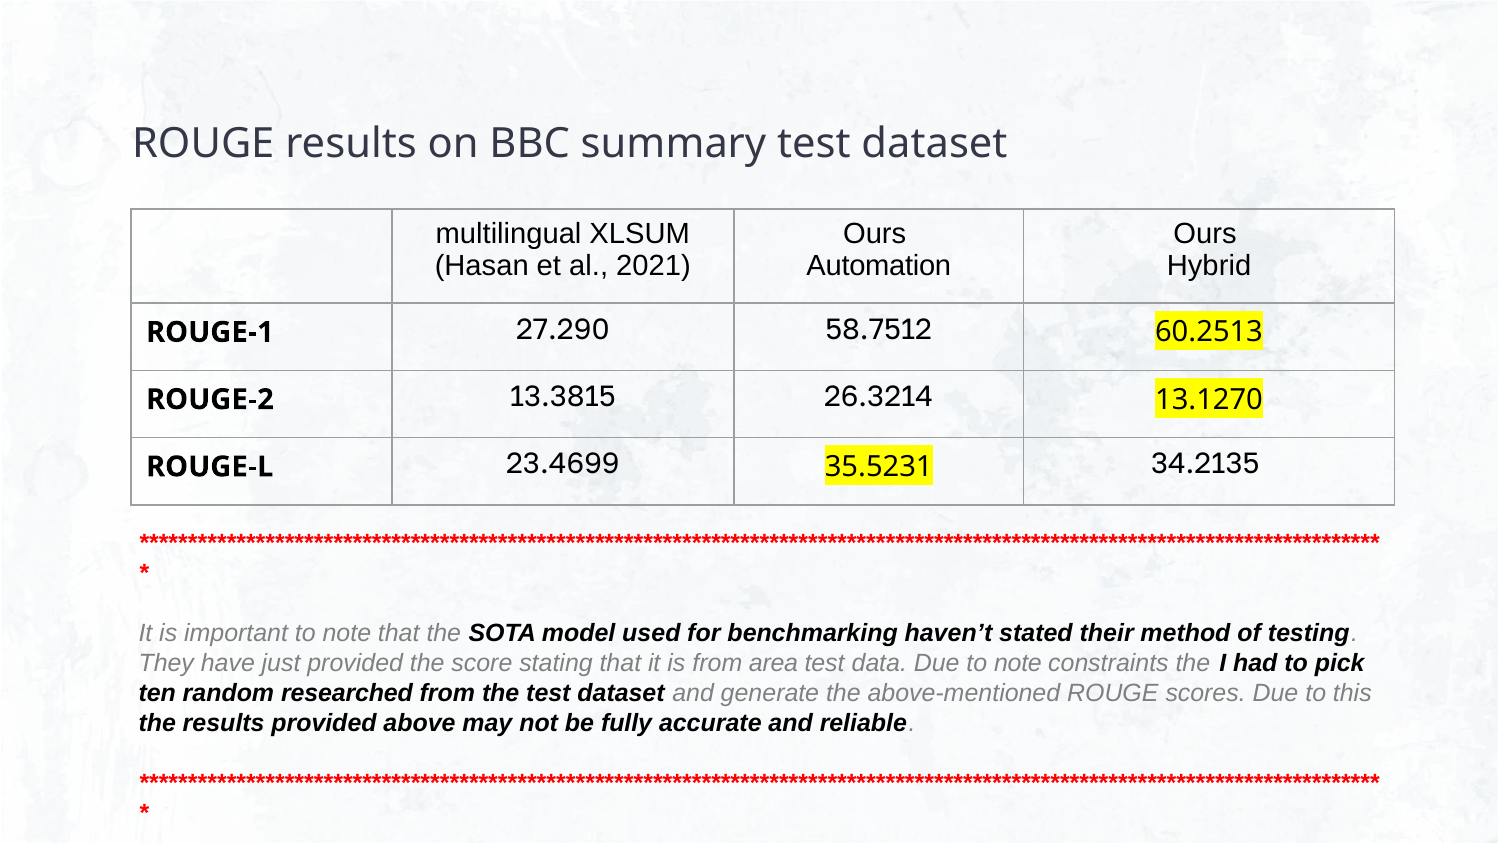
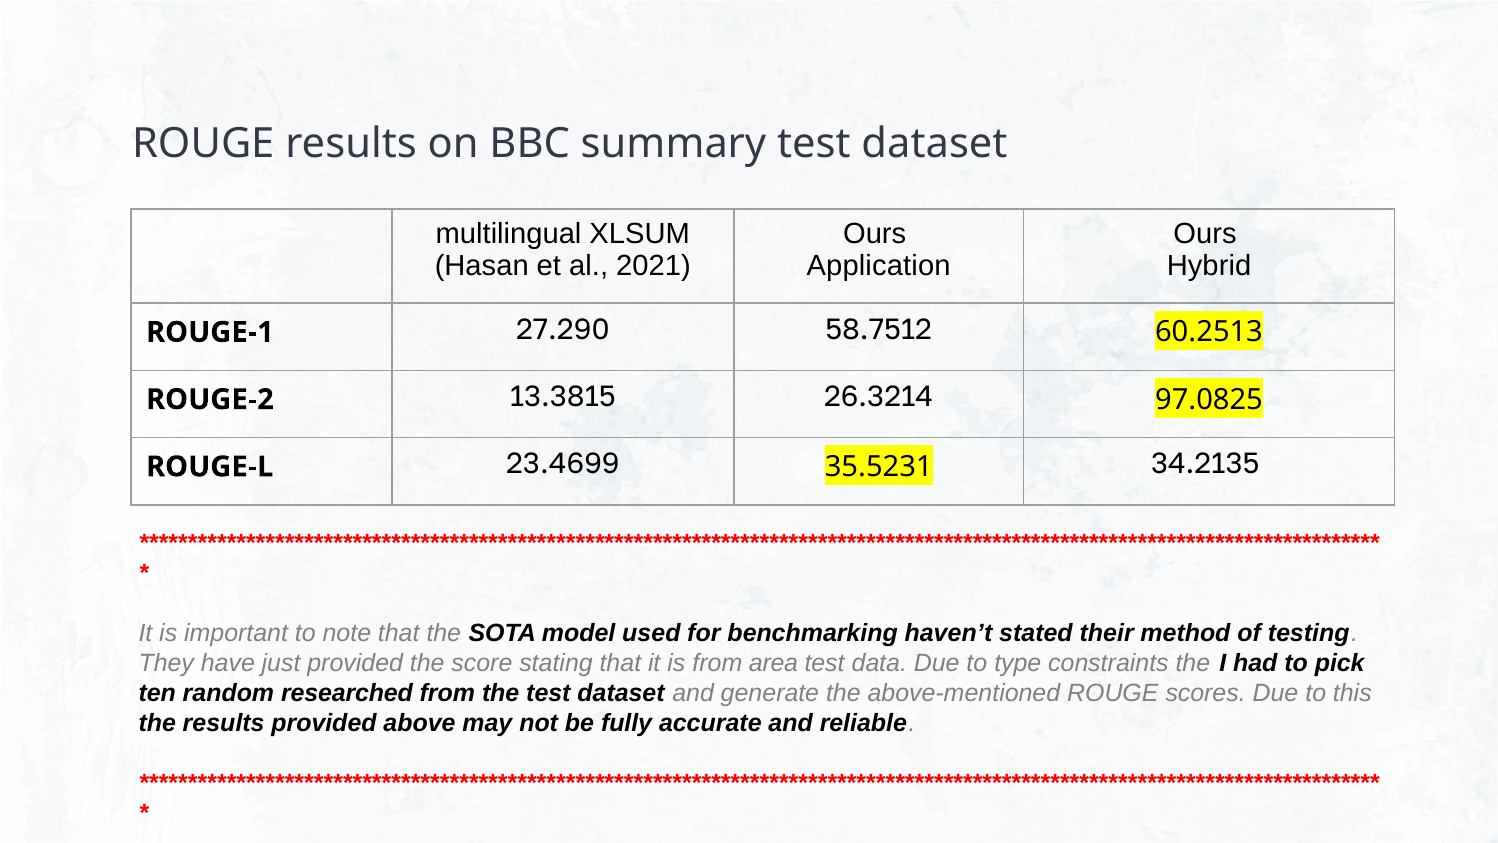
Automation: Automation -> Application (879, 266)
13.1270: 13.1270 -> 97.0825 (1209, 399)
Due to note: note -> type (1018, 663)
